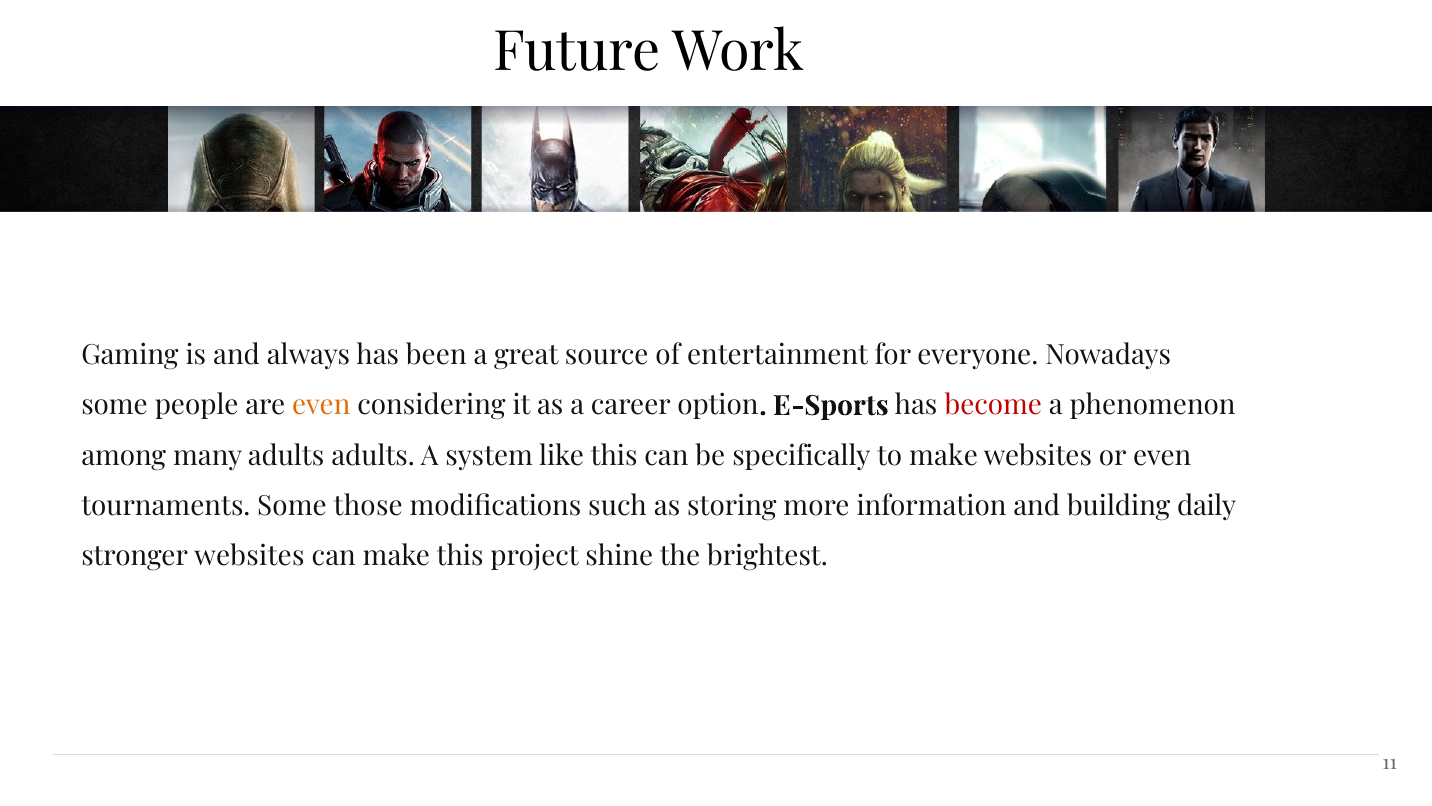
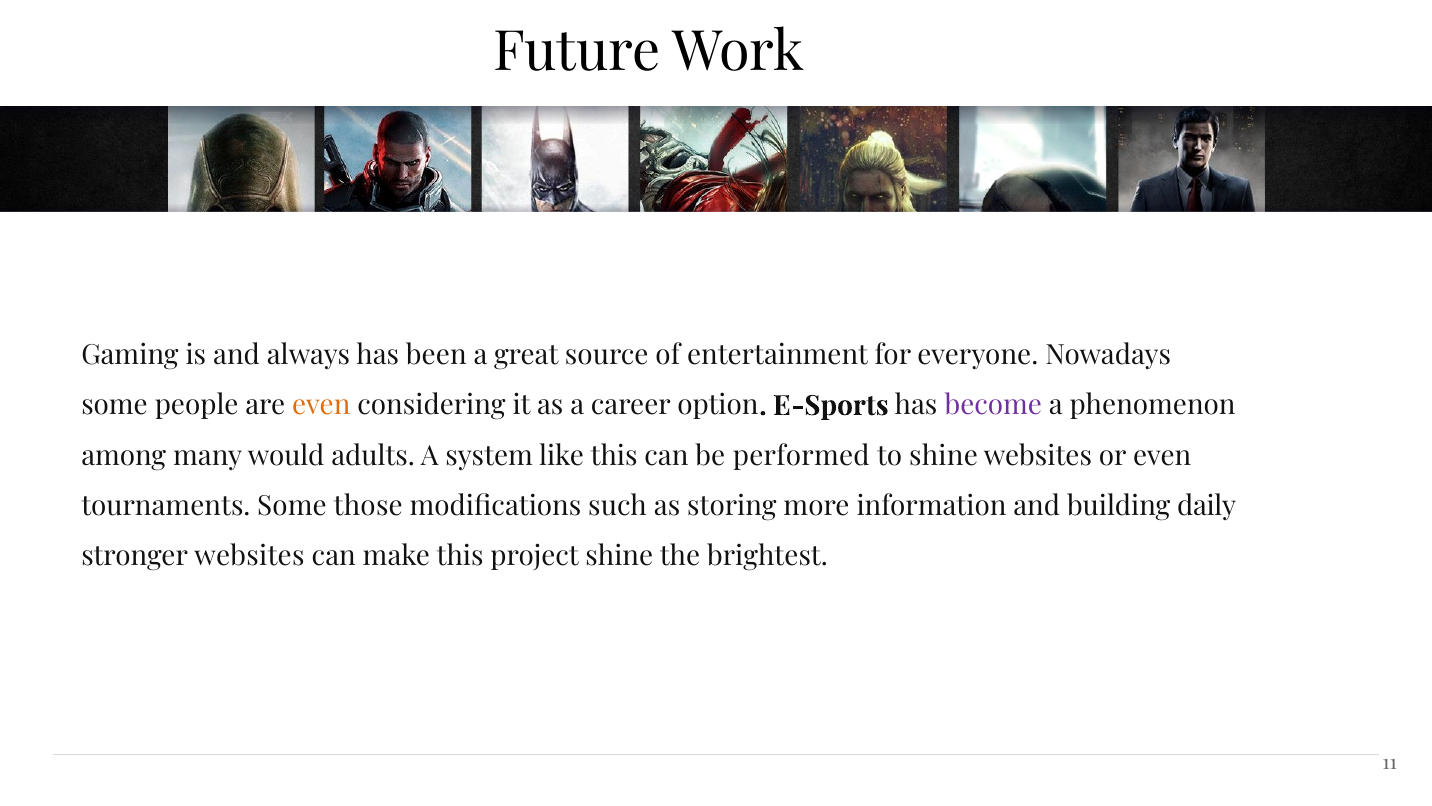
become colour: red -> purple (993, 406)
many adults: adults -> would (286, 456)
specifically: specifically -> performed (801, 456)
to make: make -> shine (944, 456)
